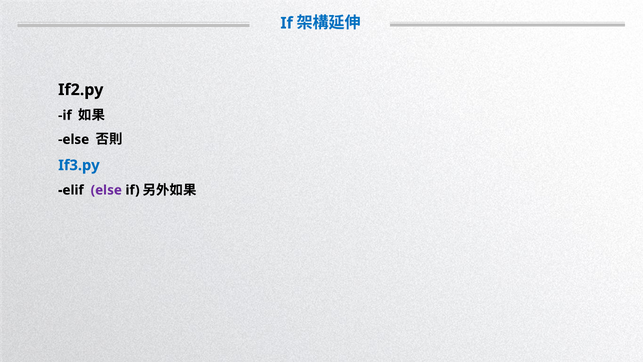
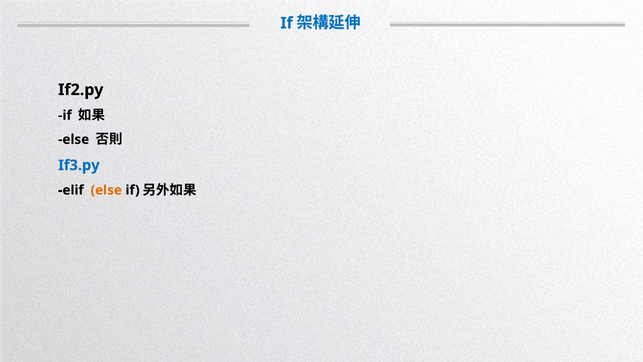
else colour: purple -> orange (106, 190)
